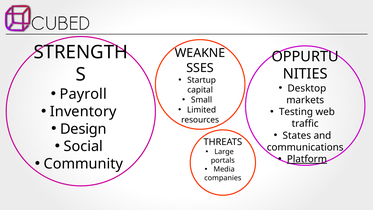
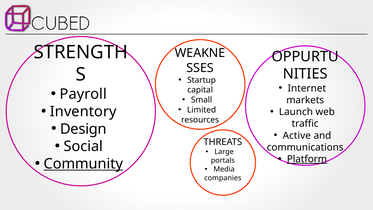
Desktop: Desktop -> Internet (307, 88)
Testing: Testing -> Launch (296, 112)
States: States -> Active (297, 135)
Community underline: none -> present (83, 164)
